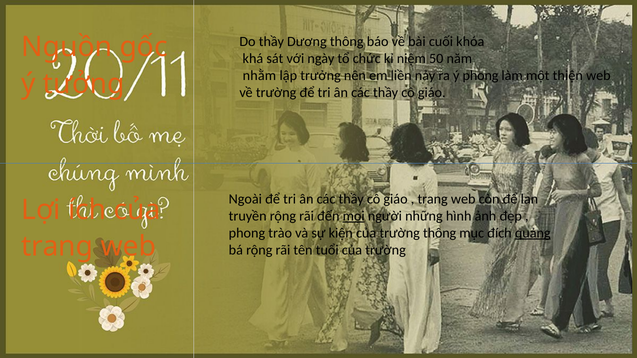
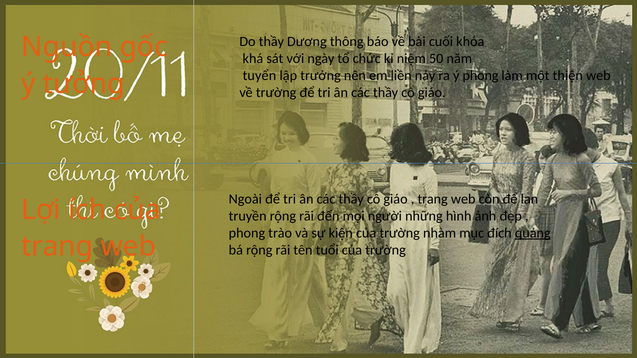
nhằm: nhằm -> tuyển (259, 76)
mọi underline: present -> none (354, 216)
trường thông: thông -> nhàm (440, 233)
